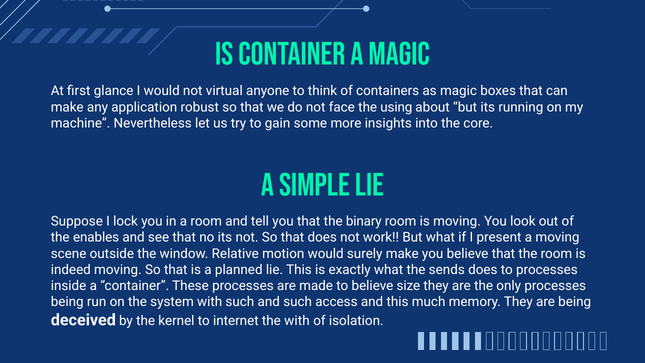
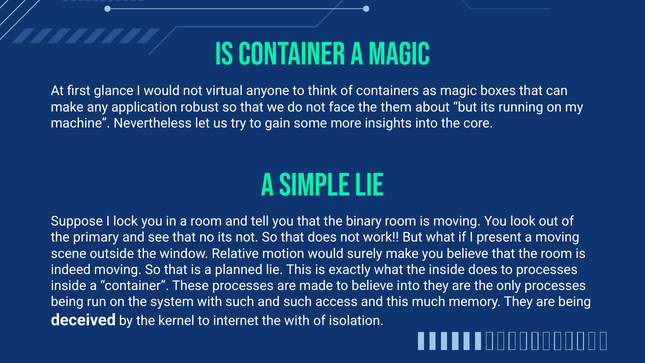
using: using -> them (396, 107)
enables: enables -> primary (96, 237)
the sends: sends -> inside (447, 270)
believe size: size -> into (408, 286)
